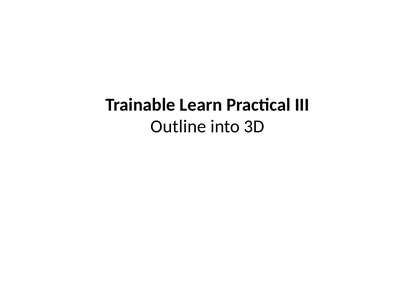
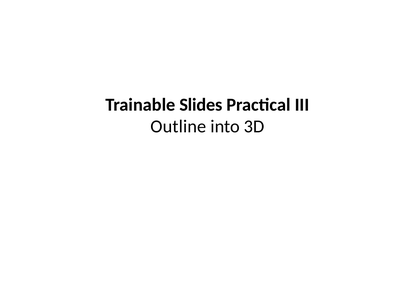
Learn: Learn -> Slides (201, 105)
